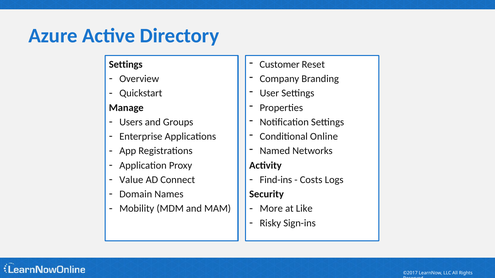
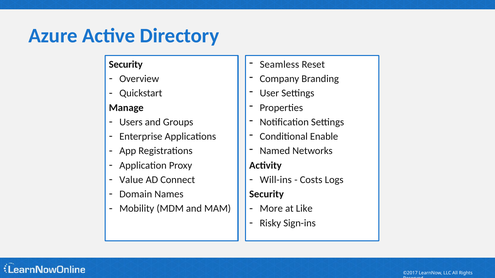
Customer: Customer -> Seamless (279, 64)
Settings: Settings -> Security (126, 64)
Online: Online -> Enable (324, 137)
Find-ins: Find-ins -> Will-ins (276, 180)
